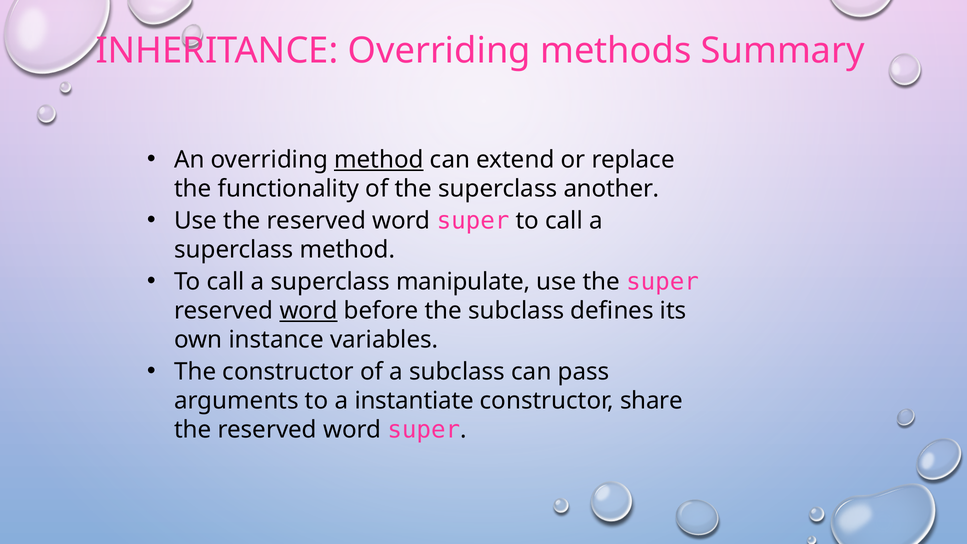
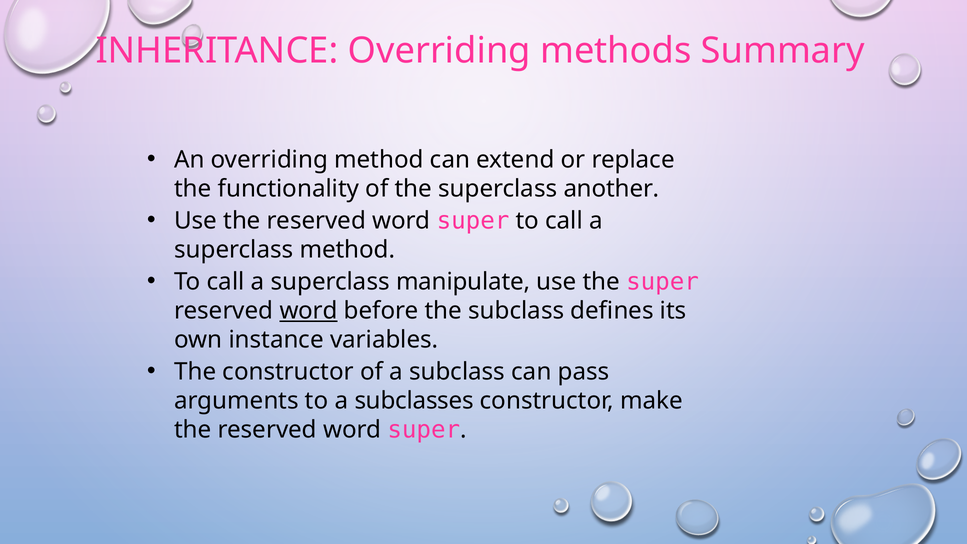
method underline: present -> none (379, 160)
instantiate: instantiate -> subclasses (414, 401)
share: share -> make (651, 401)
